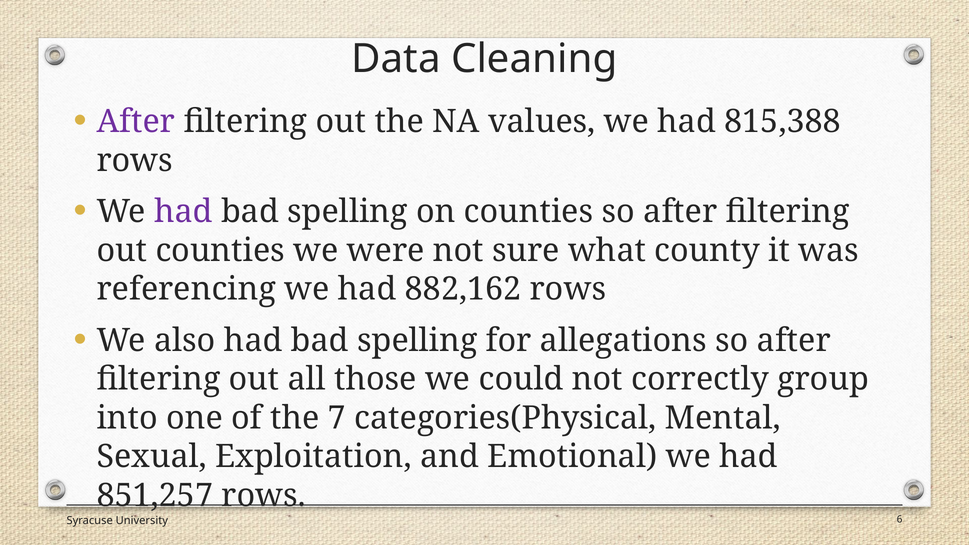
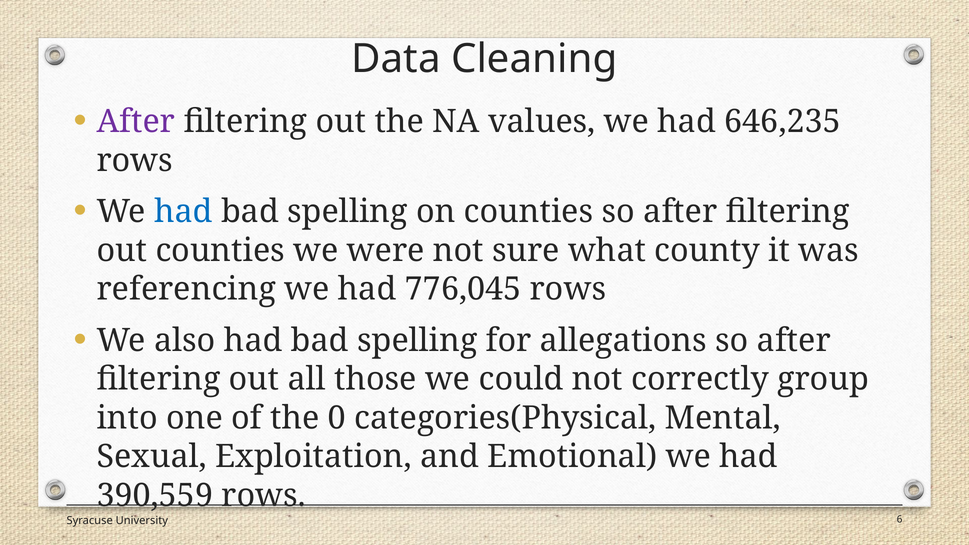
815,388: 815,388 -> 646,235 (783, 122)
had colour: purple -> blue (183, 212)
882,162: 882,162 -> 776,045 (463, 289)
7: 7 -> 0 (337, 418)
851,257: 851,257 -> 390,559 (155, 496)
